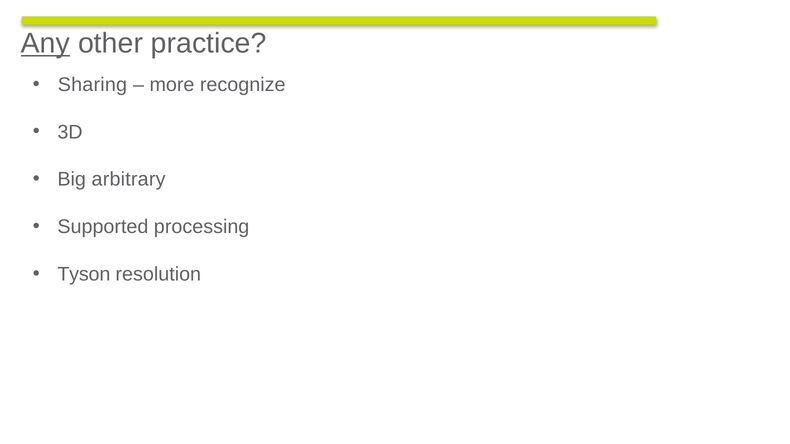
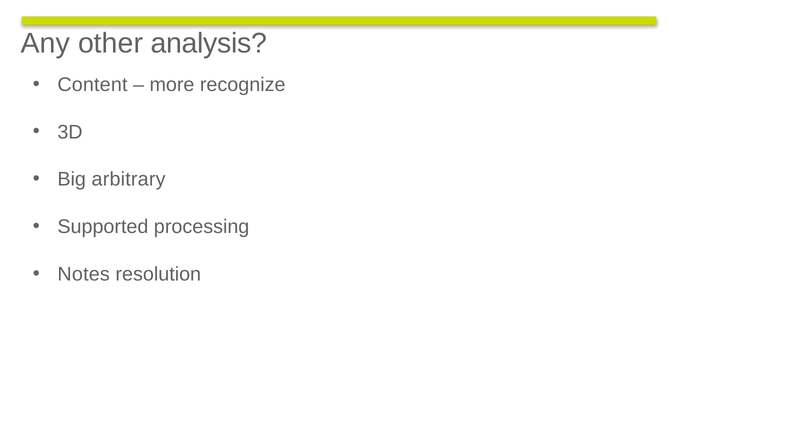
Any underline: present -> none (46, 44)
practice: practice -> analysis (209, 44)
Sharing: Sharing -> Content (92, 85)
Tyson: Tyson -> Notes (84, 274)
